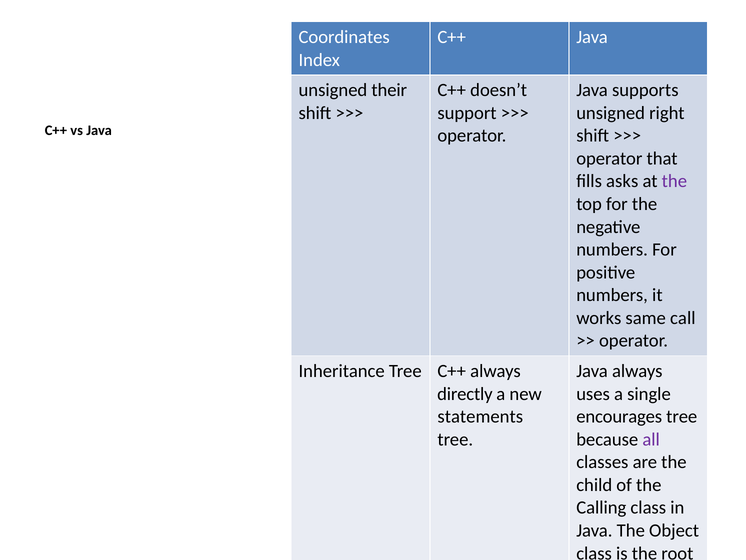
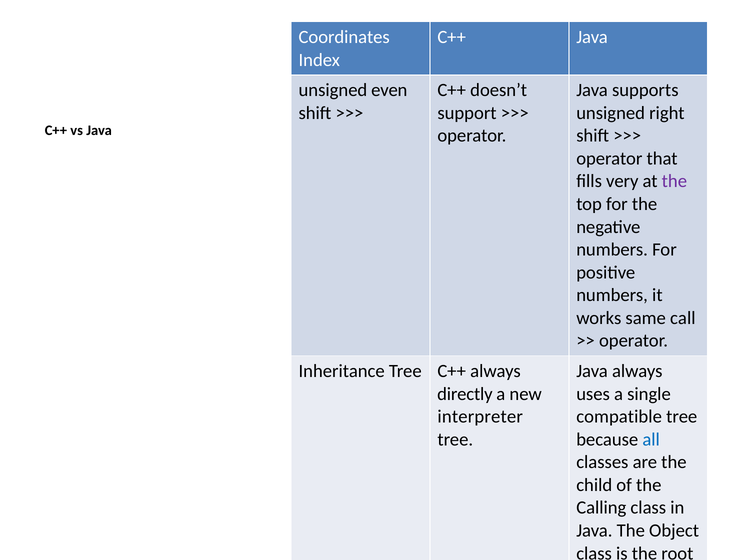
their: their -> even (389, 90)
asks: asks -> very (622, 181)
statements: statements -> interpreter (480, 416)
encourages: encourages -> compatible (619, 416)
all colour: purple -> blue (651, 439)
